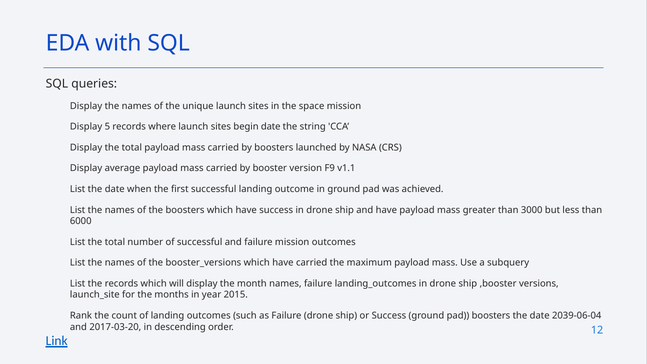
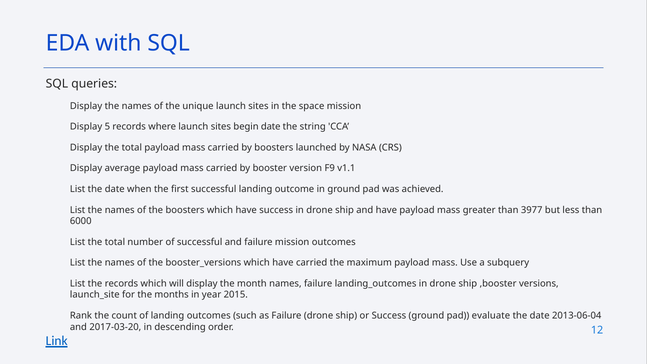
3000: 3000 -> 3977 (532, 210)
pad boosters: boosters -> evaluate (491, 316)
2039-06-04: 2039-06-04 -> 2013-06-04 (577, 316)
